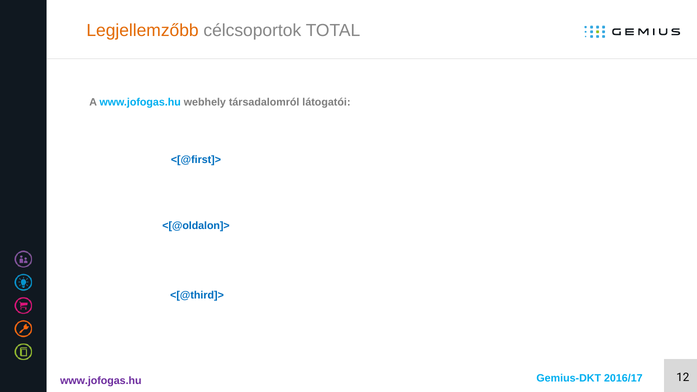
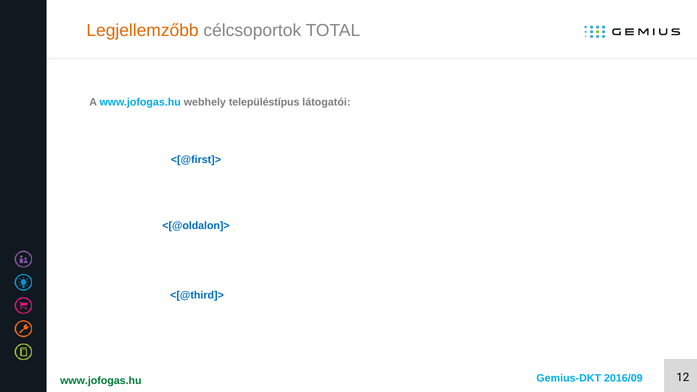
társadalomról: társadalomról -> településtípus (264, 102)
www.jofogas.hu colour: purple -> green (101, 381)
2016/17: 2016/17 -> 2016/09 (623, 379)
